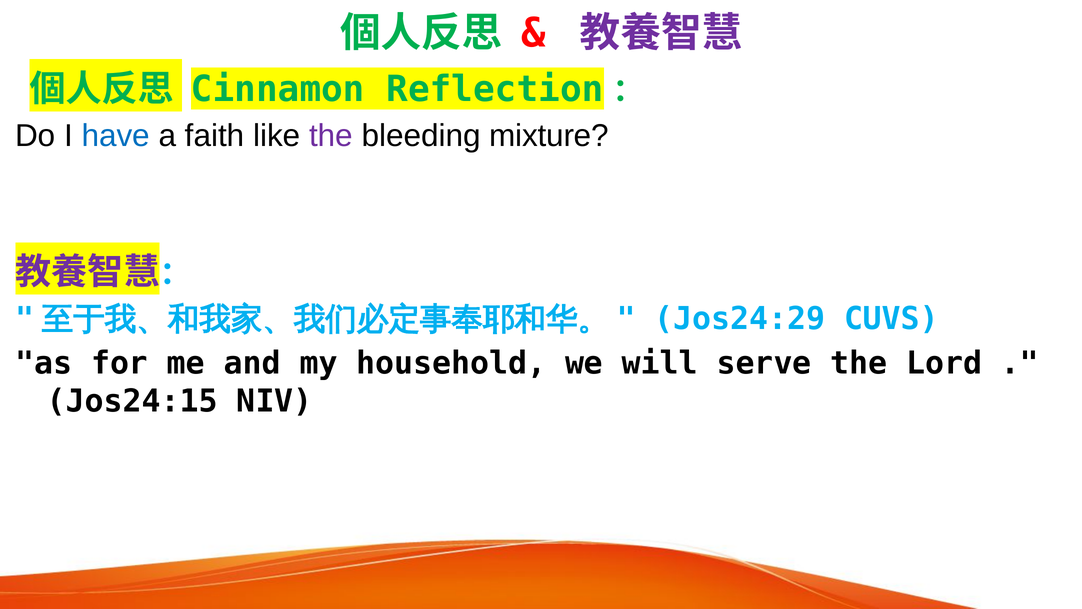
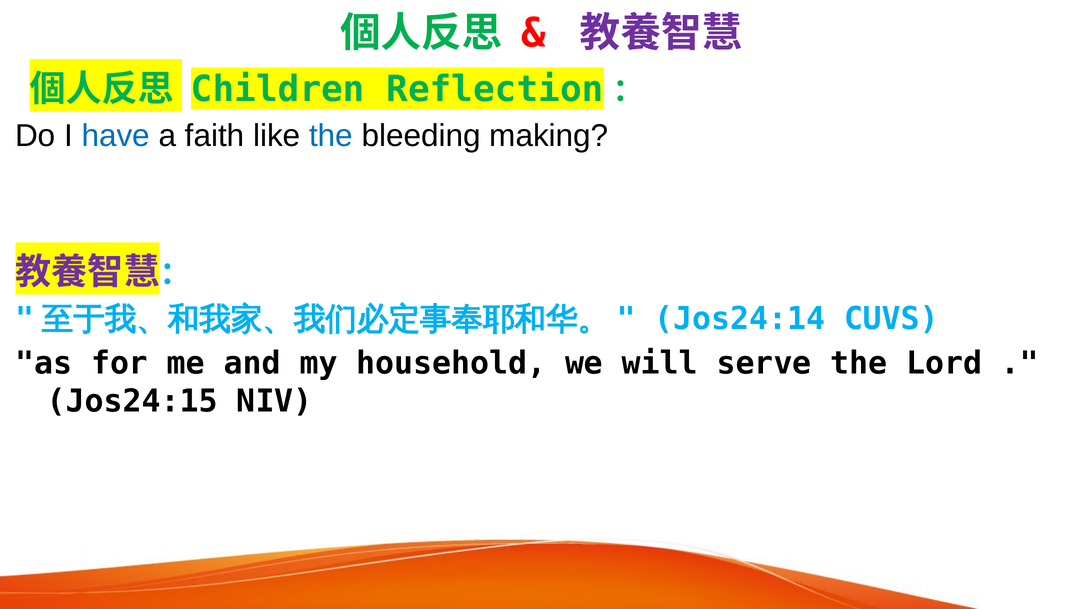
Cinnamon: Cinnamon -> Children (278, 89)
the colour: purple -> blue (331, 136)
mixture: mixture -> making (549, 136)
Jos24:29: Jos24:29 -> Jos24:14 (740, 319)
